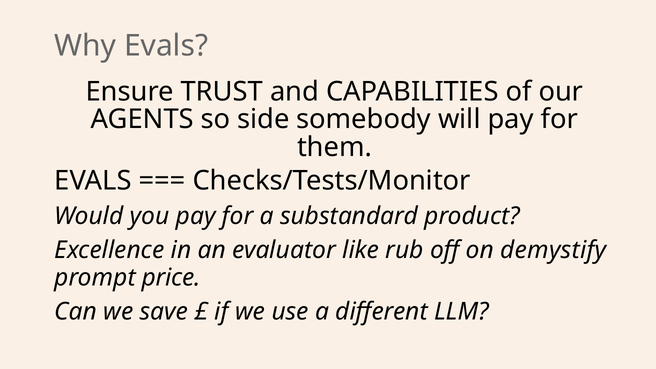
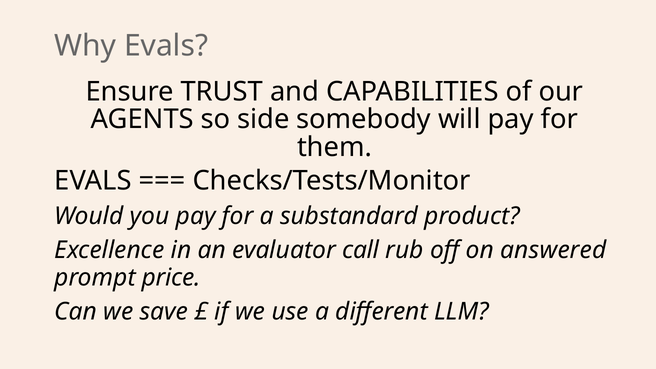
like: like -> call (361, 250)
demystify: demystify -> answered (553, 250)
